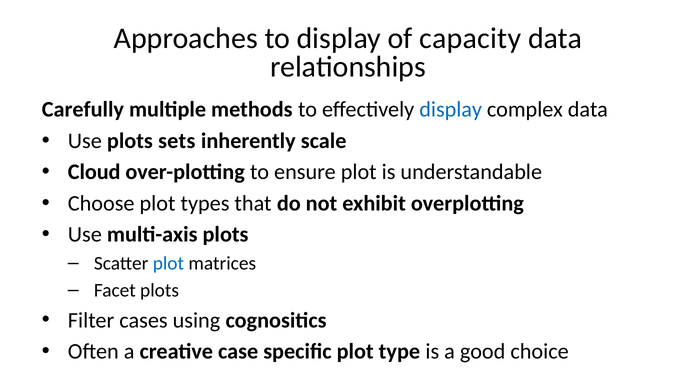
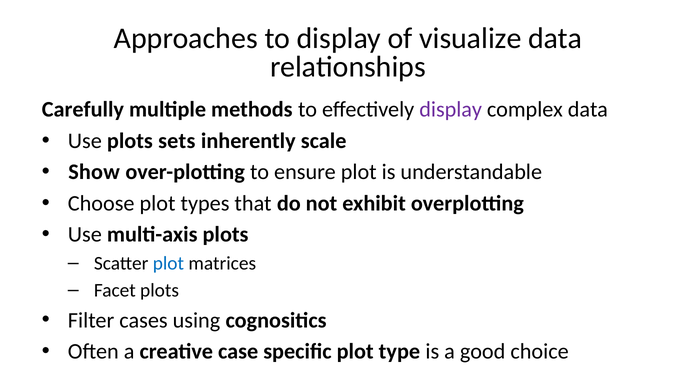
capacity: capacity -> visualize (470, 38)
display colour: blue -> purple (451, 110)
Cloud: Cloud -> Show (94, 172)
